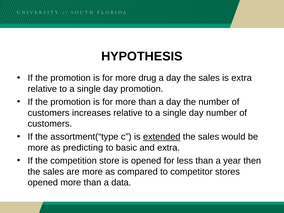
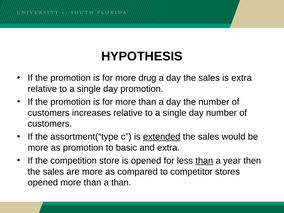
as predicting: predicting -> promotion (83, 148)
than underline: none -> present (204, 161)
a data: data -> than (121, 183)
